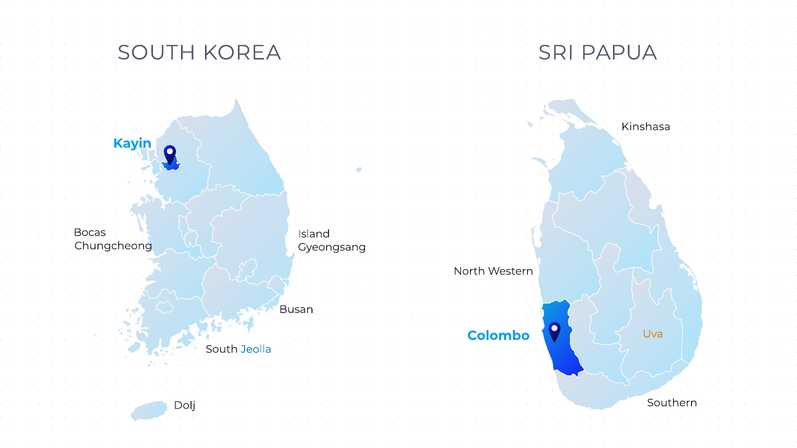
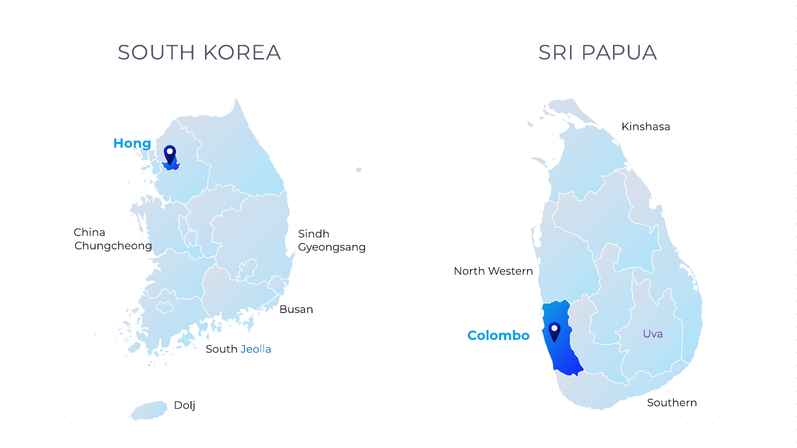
Kayin: Kayin -> Hong (132, 143)
Bocas: Bocas -> China (90, 233)
Island: Island -> Sindh (314, 234)
Uva colour: orange -> purple (653, 334)
